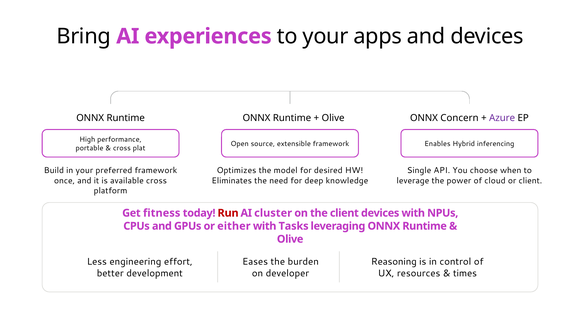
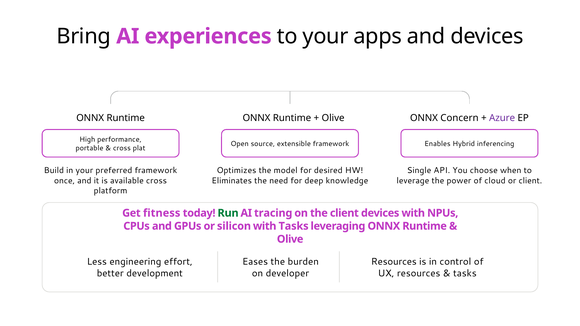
Run colour: red -> green (228, 213)
cluster: cluster -> tracing (273, 213)
either: either -> silicon (234, 226)
Reasoning: Reasoning -> Resources (394, 262)
times: times -> tasks (465, 274)
